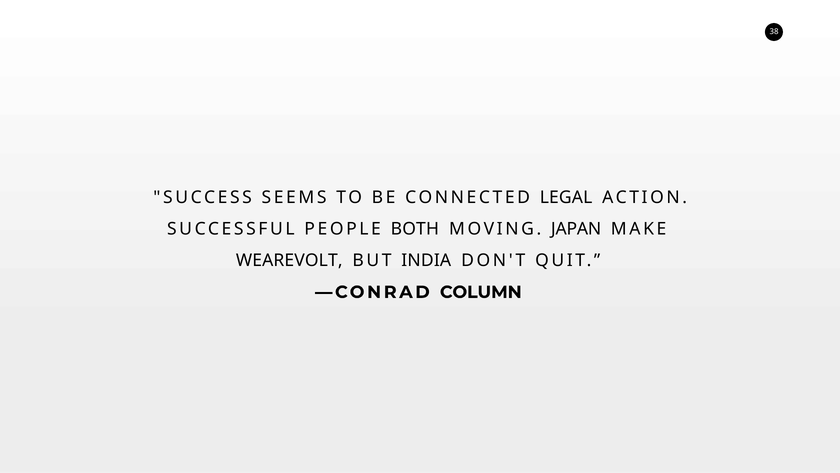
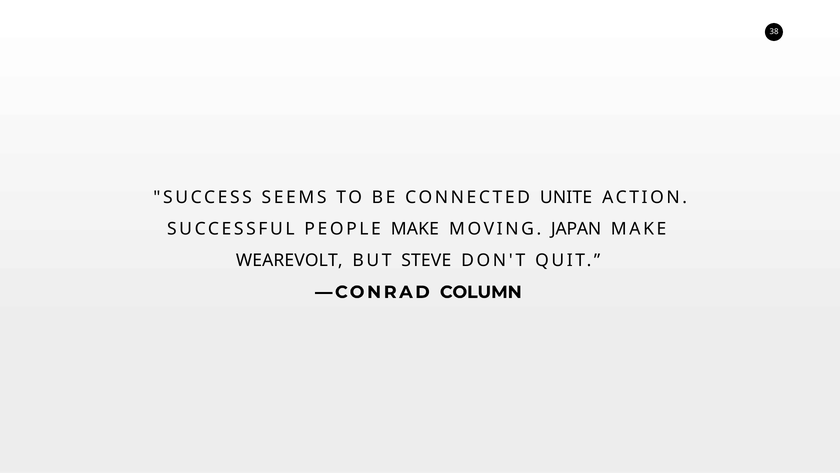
LEGAL: LEGAL -> UNITE (566, 197)
PEOPLE BOTH: BOTH -> MAKE (415, 229)
INDIA: INDIA -> STEVE (426, 260)
